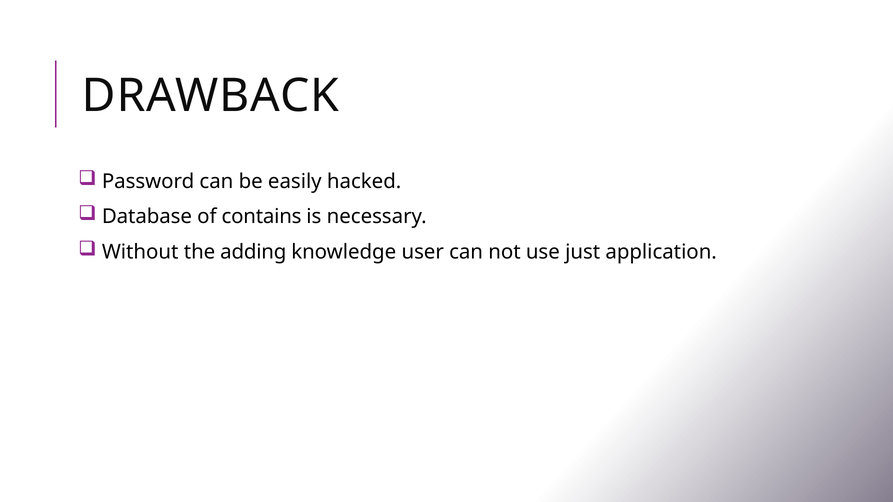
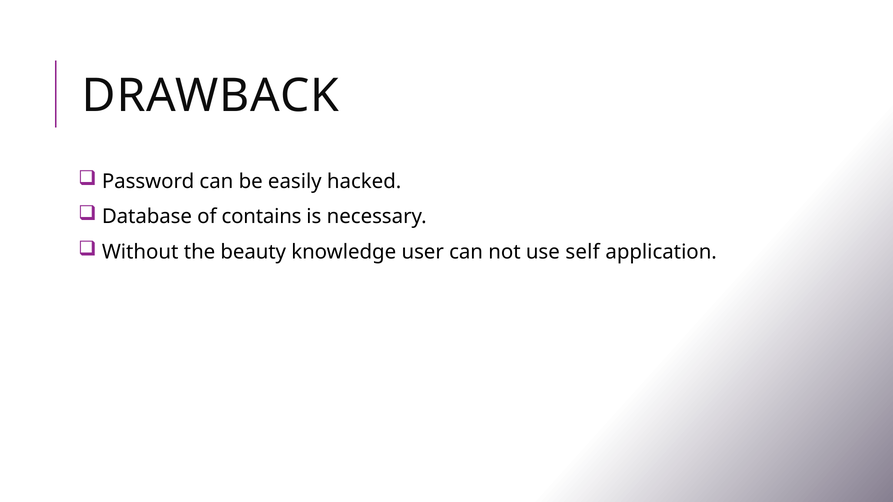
adding: adding -> beauty (253, 252)
just: just -> self (583, 252)
